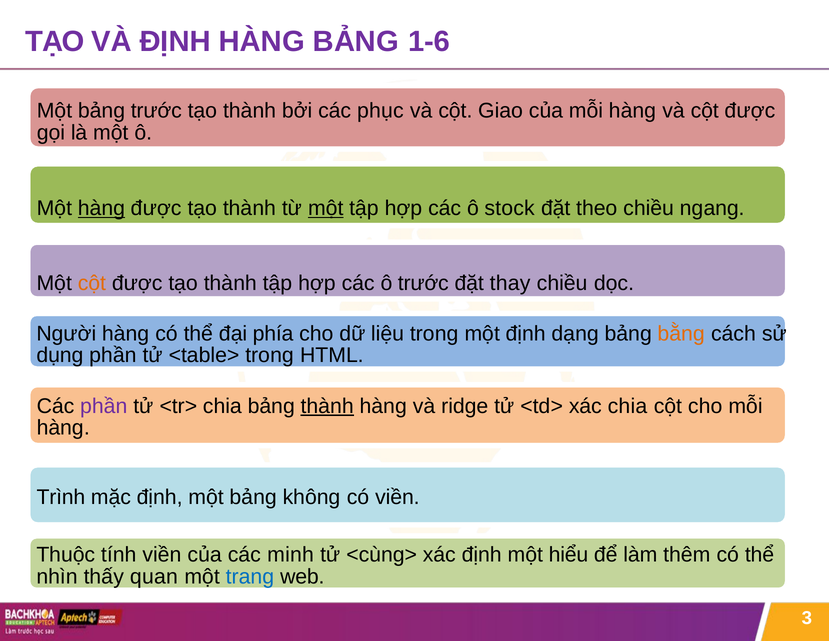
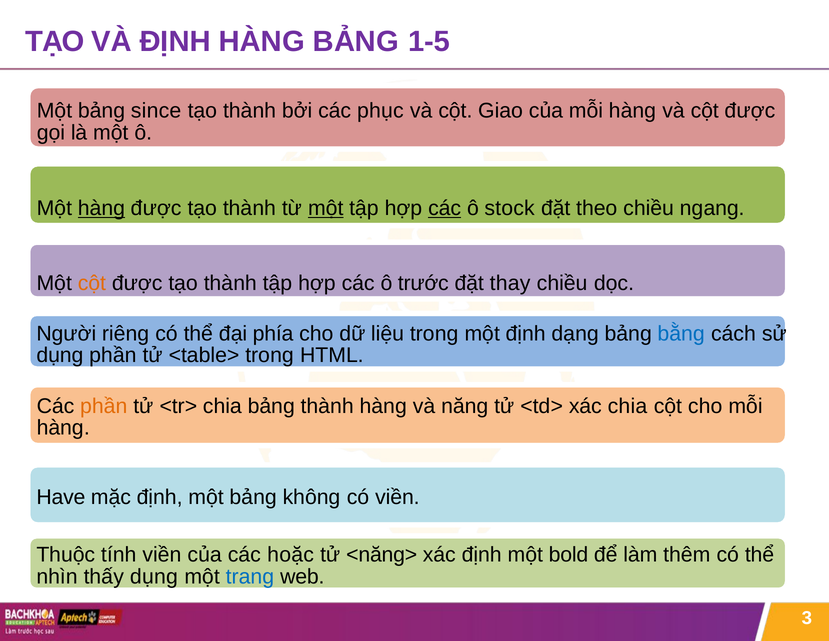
1-6: 1-6 -> 1-5 (429, 42)
bảng trước: trước -> since (156, 111)
các underline: none -> present (445, 208)
Người hàng: hàng -> riêng (126, 333)
bằng colour: orange -> blue (681, 333)
phần colour: purple -> orange (104, 406)
thành underline: present -> none (327, 406)
ridge: ridge -> năng (465, 406)
Trình: Trình -> Have (61, 497)
minh: minh -> hoặc (291, 554)
<cùng>: <cùng> -> <năng> (382, 554)
hiểu: hiểu -> bold (568, 554)
thấy quan: quan -> dụng (154, 576)
